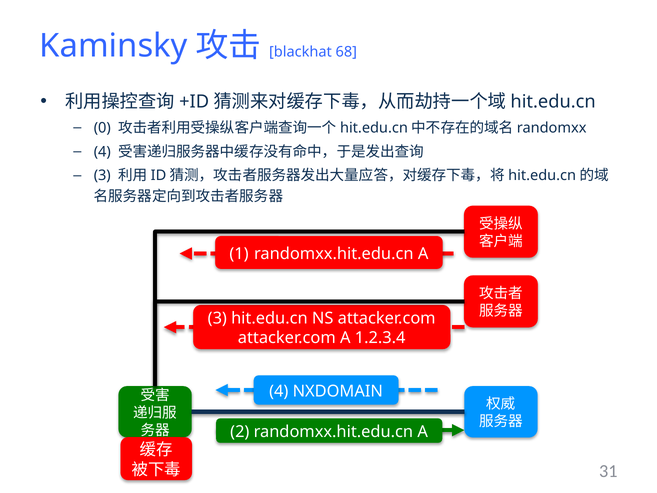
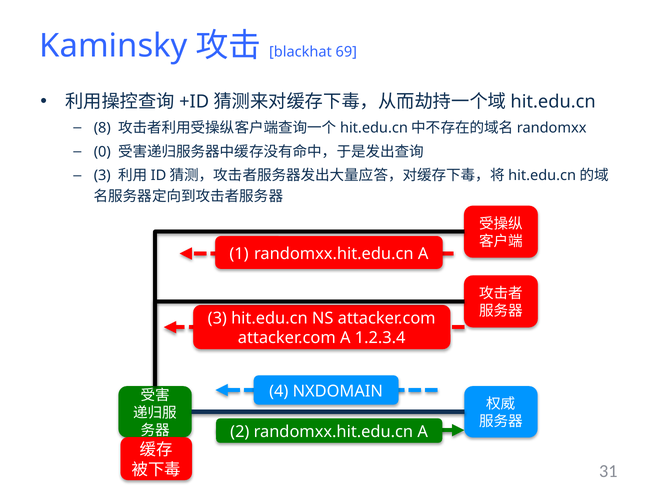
68: 68 -> 69 (346, 52)
0: 0 -> 8 (102, 128)
4: 4 -> 0 (102, 152)
